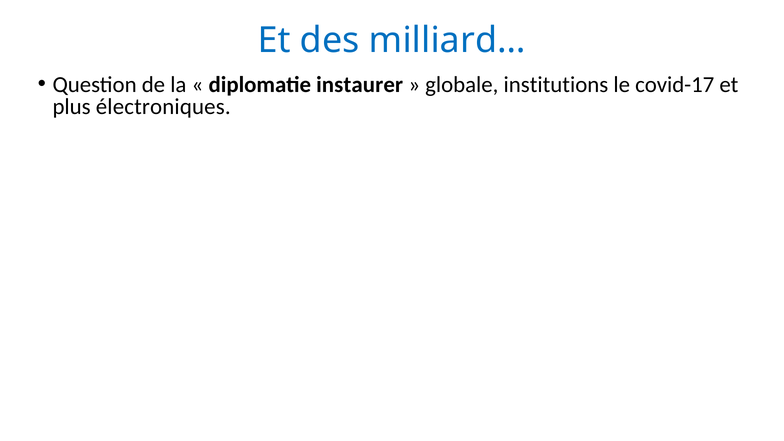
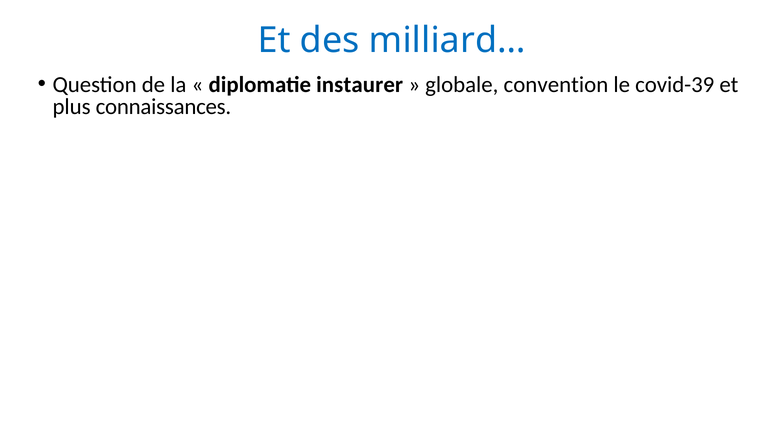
institutions: institutions -> convention (556, 85)
covid-17: covid-17 -> covid-39 (675, 85)
électroniques: électroniques -> connaissances (163, 107)
